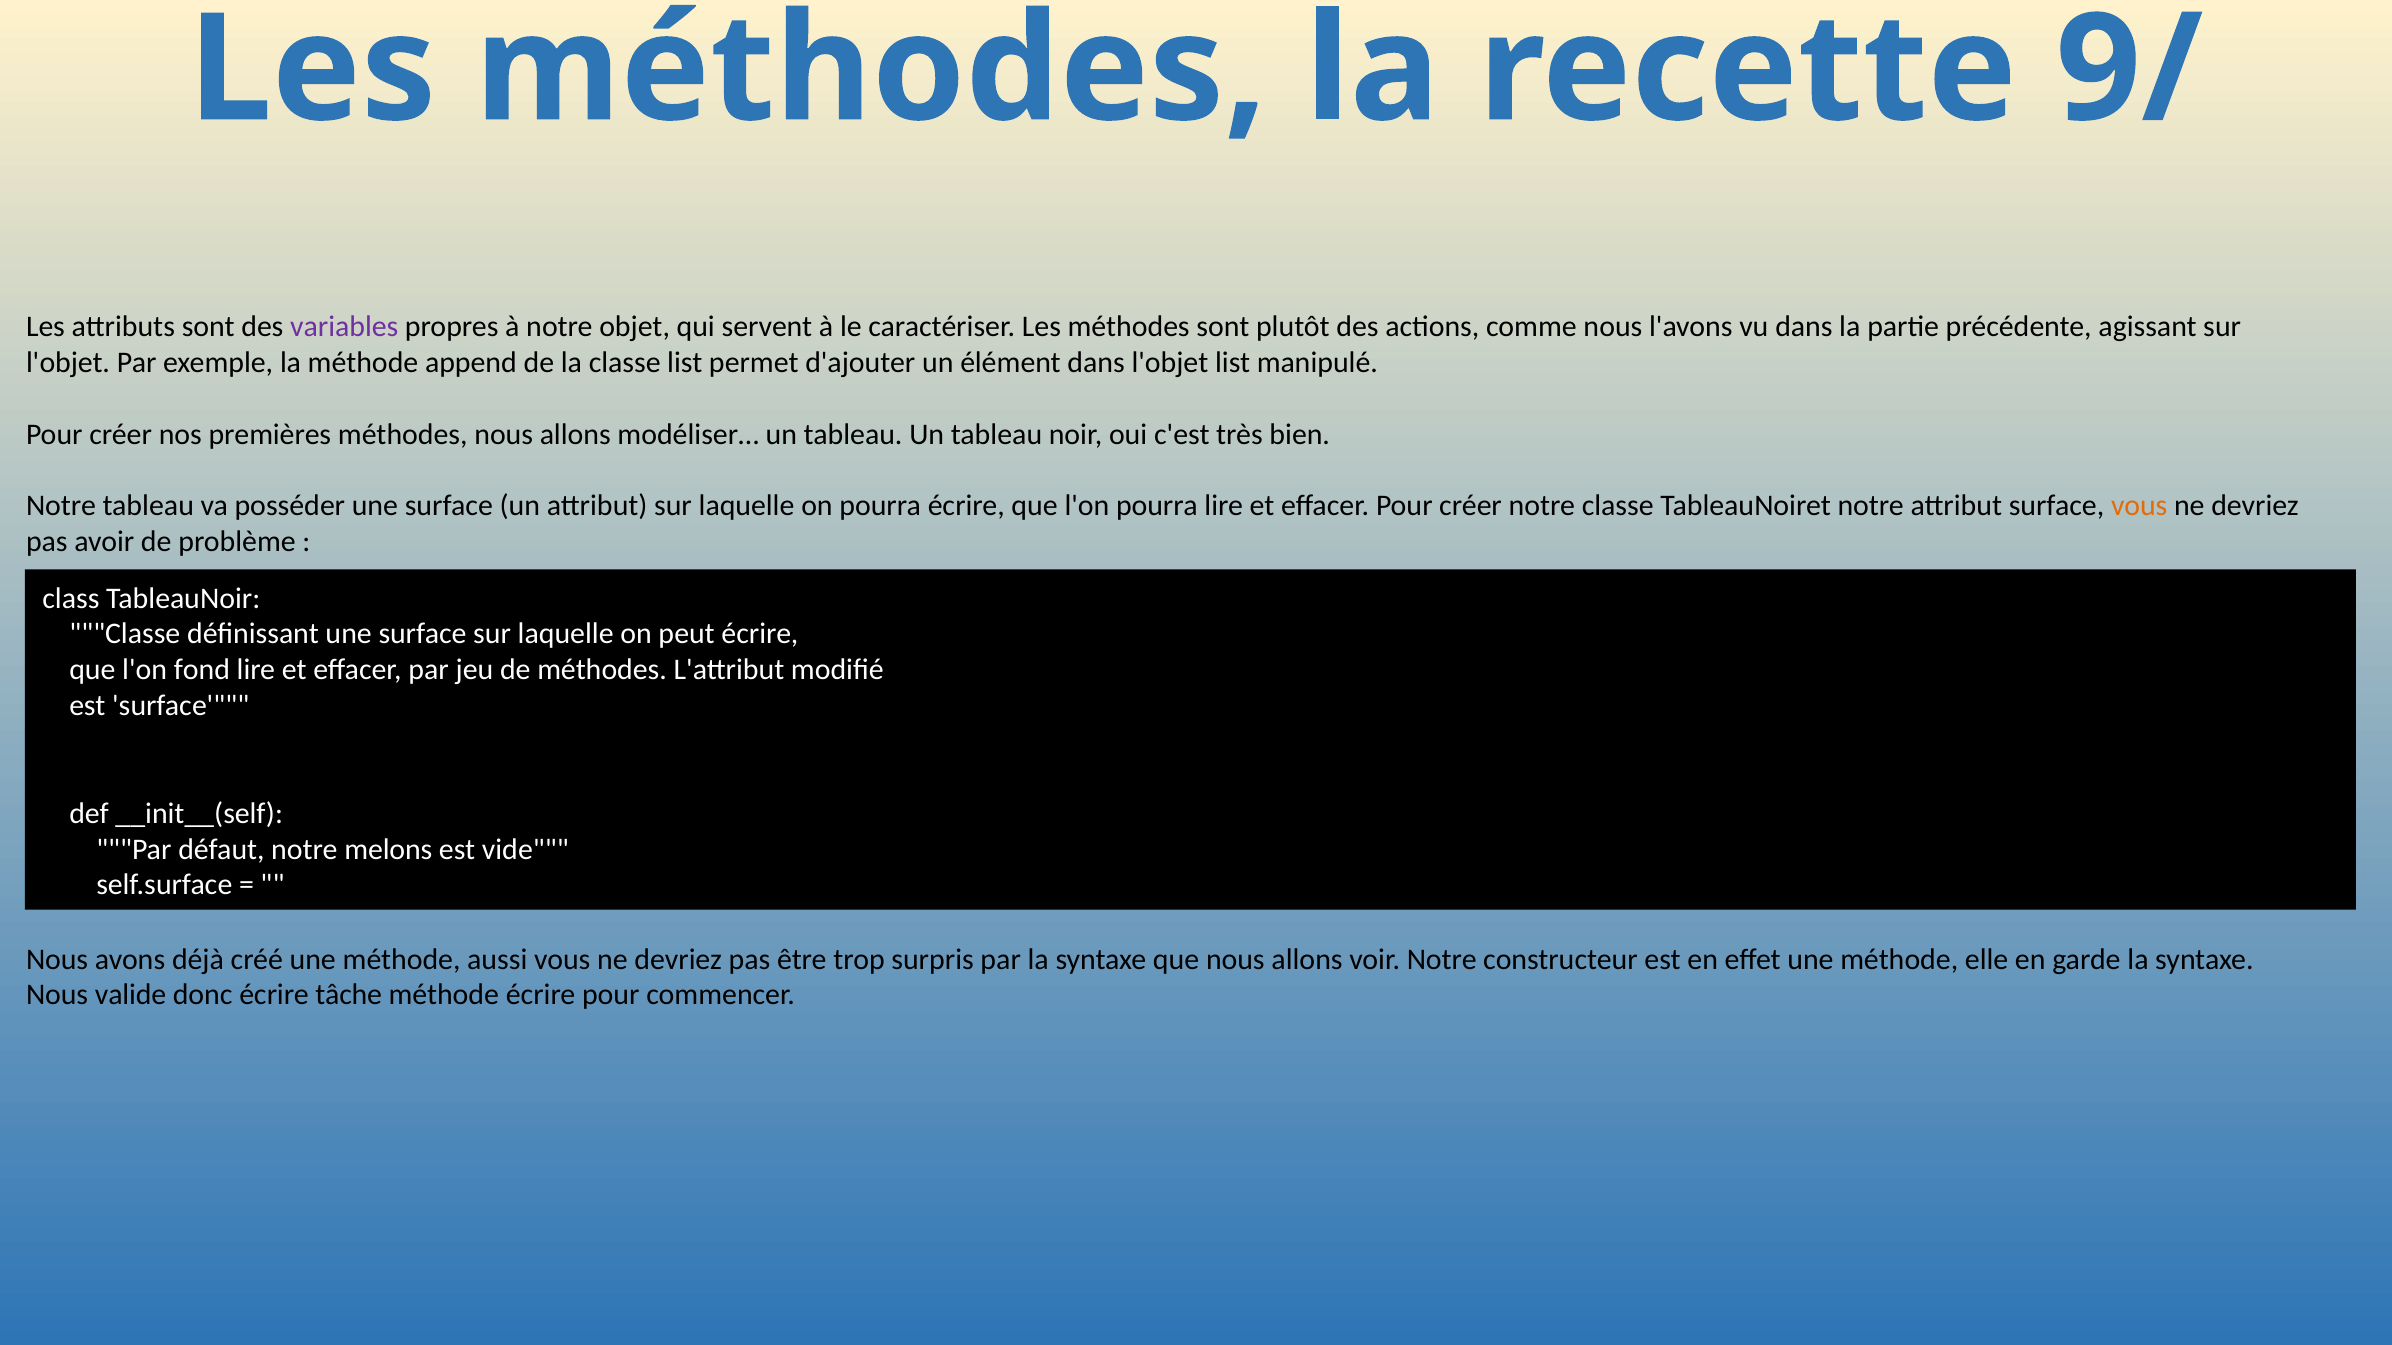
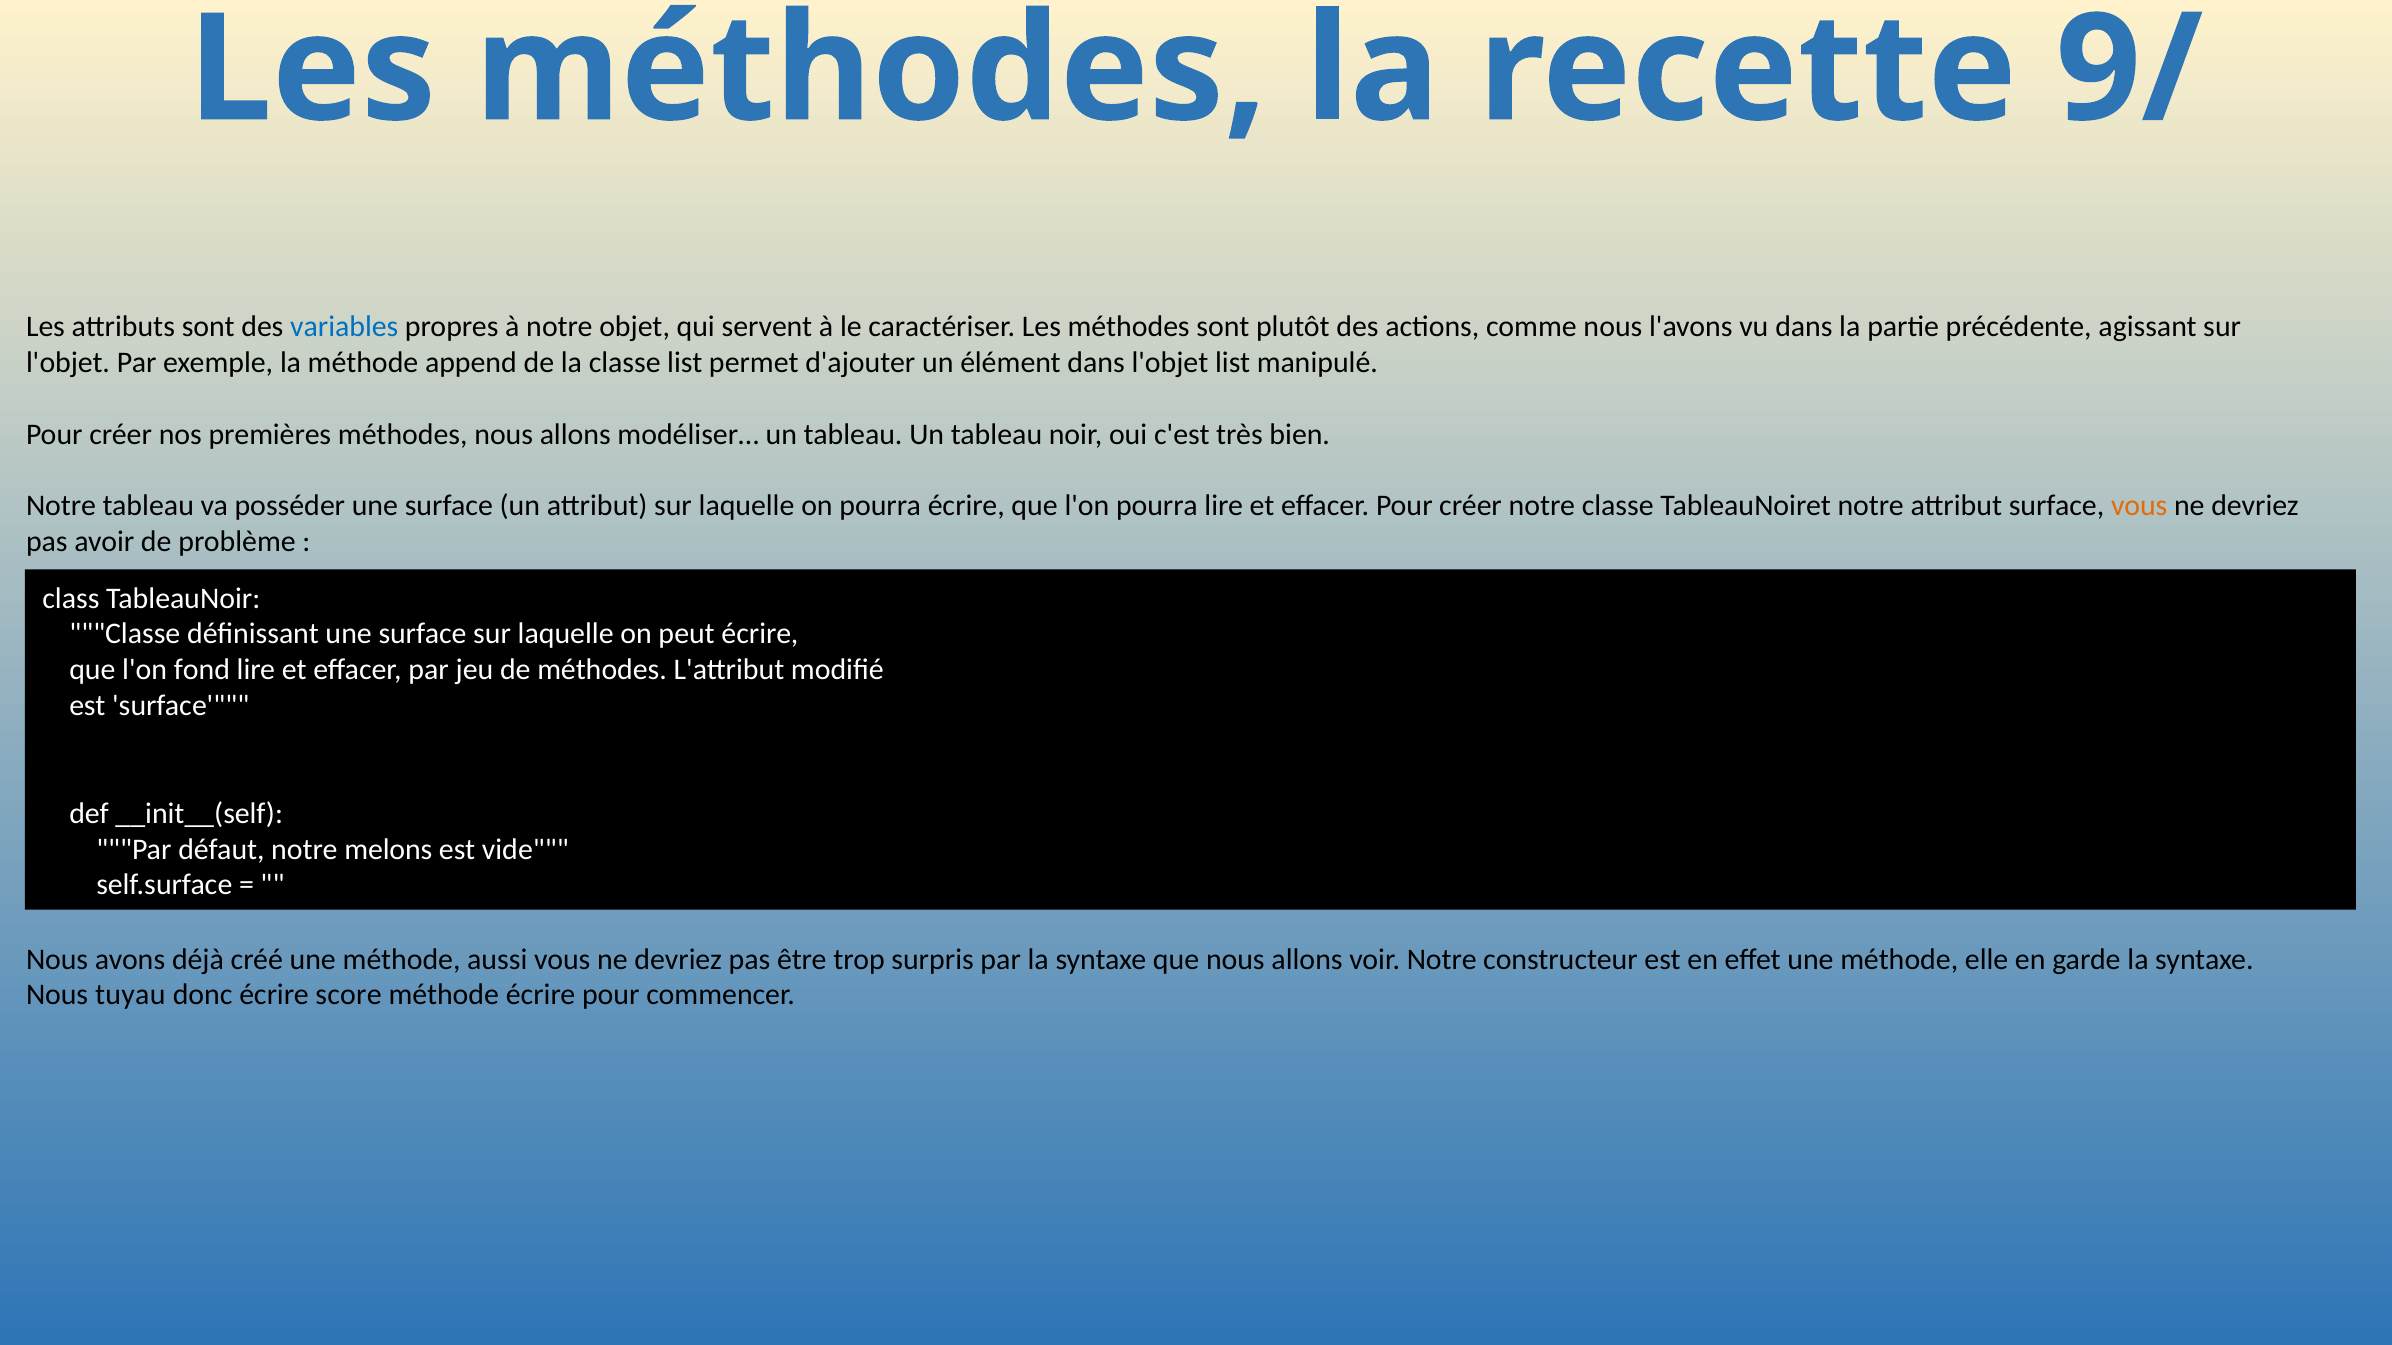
variables colour: purple -> blue (344, 327)
valide: valide -> tuyau (130, 995)
tâche: tâche -> score (349, 995)
